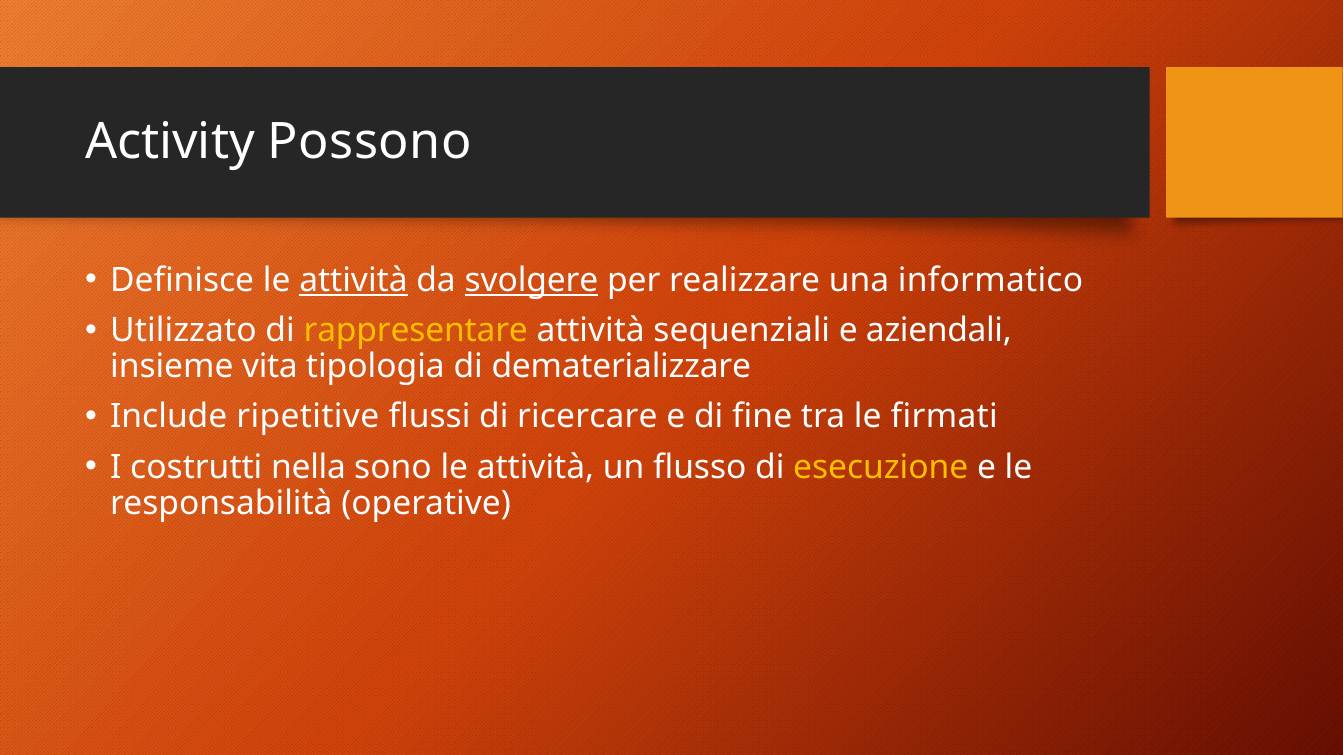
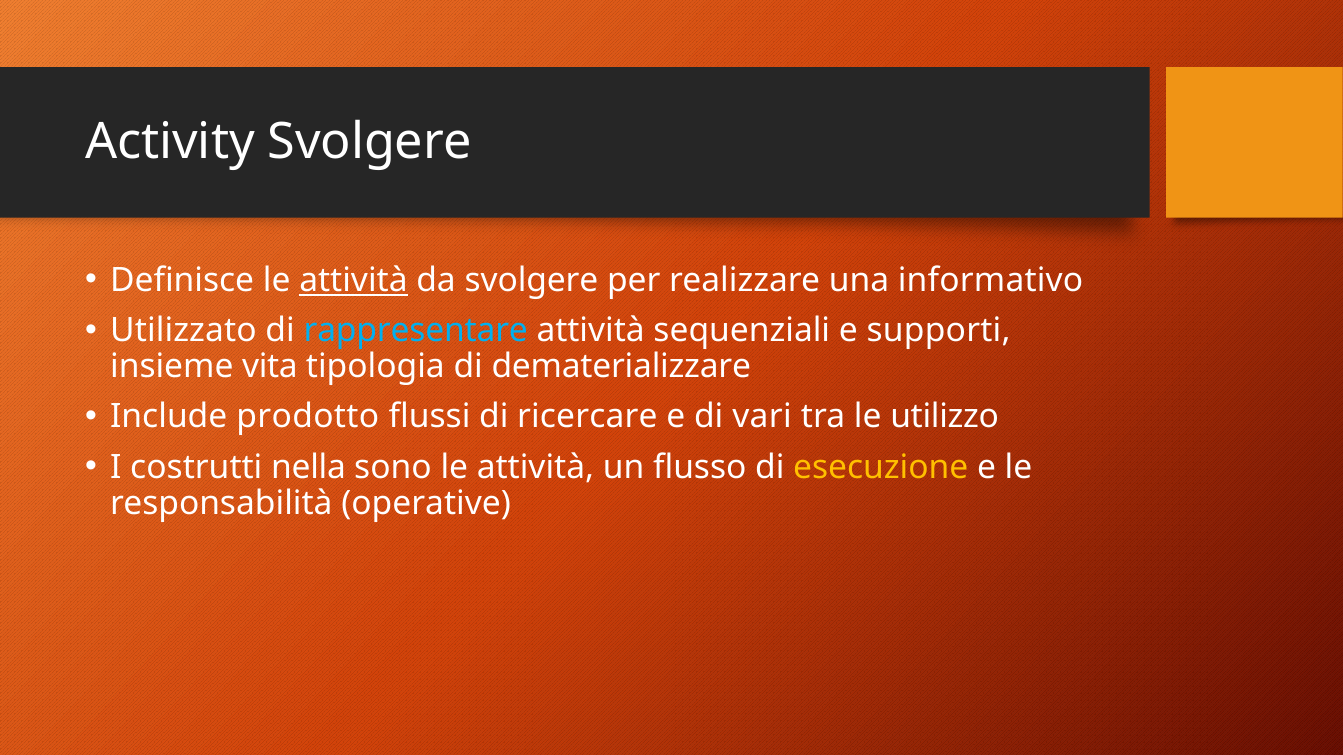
Activity Possono: Possono -> Svolgere (370, 142)
svolgere underline: present -> none (532, 280)
informatico: informatico -> informativo (991, 280)
rappresentare colour: yellow -> light blue (416, 331)
aziendali: aziendali -> supporti (939, 331)
ripetitive: ripetitive -> prodotto (308, 417)
fine: fine -> vari (762, 417)
firmati: firmati -> utilizzo (945, 417)
